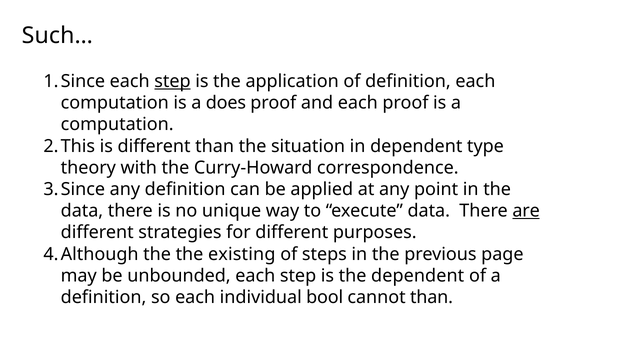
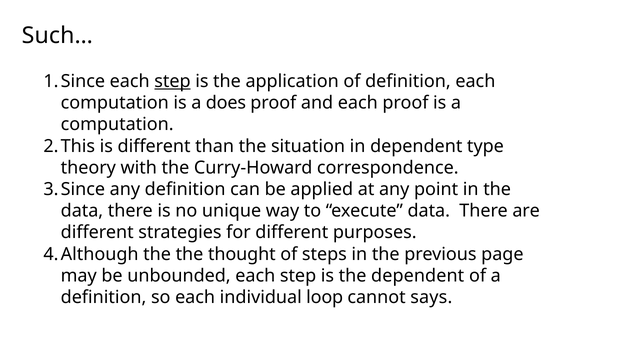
are underline: present -> none (526, 211)
existing: existing -> thought (242, 254)
bool: bool -> loop (325, 297)
cannot than: than -> says (431, 297)
